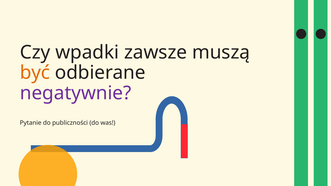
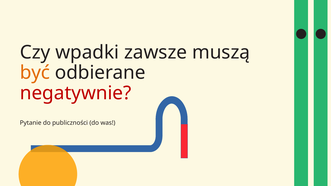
negatywnie colour: purple -> red (76, 93)
